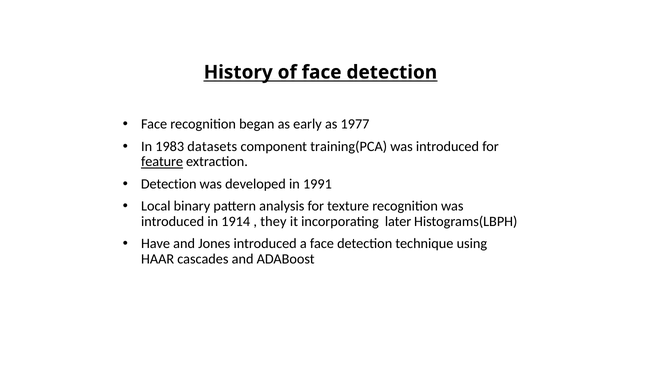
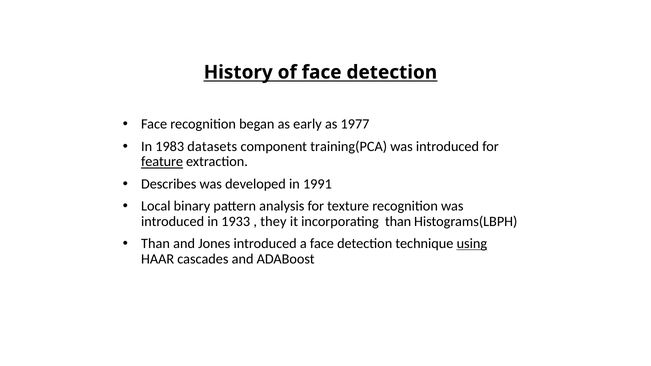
Detection: Detection -> Describes (169, 184)
1914: 1914 -> 1933 (236, 222)
incorporating later: later -> than (398, 222)
Have: Have -> Than (155, 244)
using underline: none -> present (472, 244)
